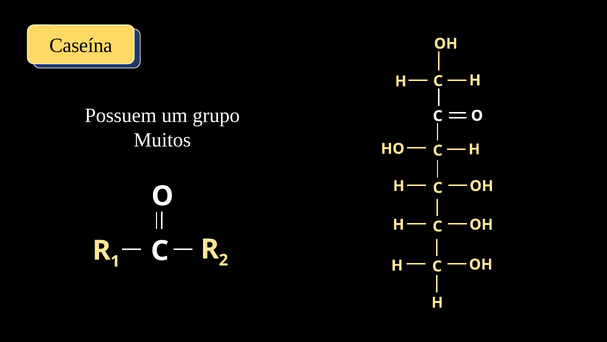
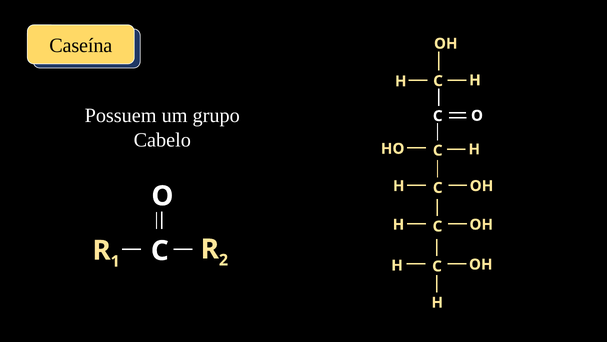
Muitos: Muitos -> Cabelo (162, 140)
